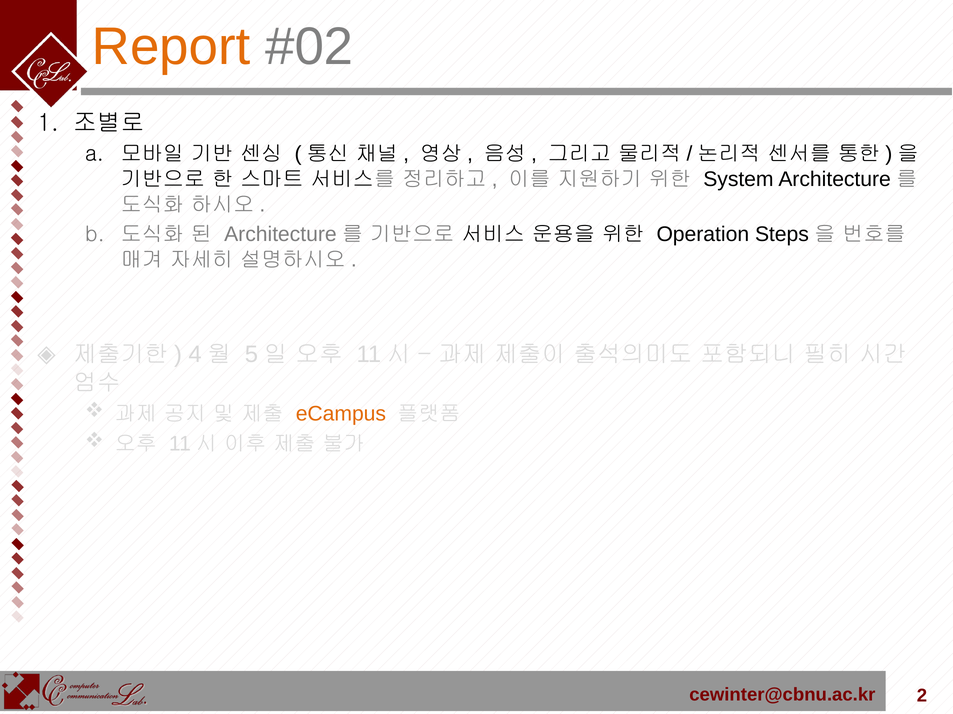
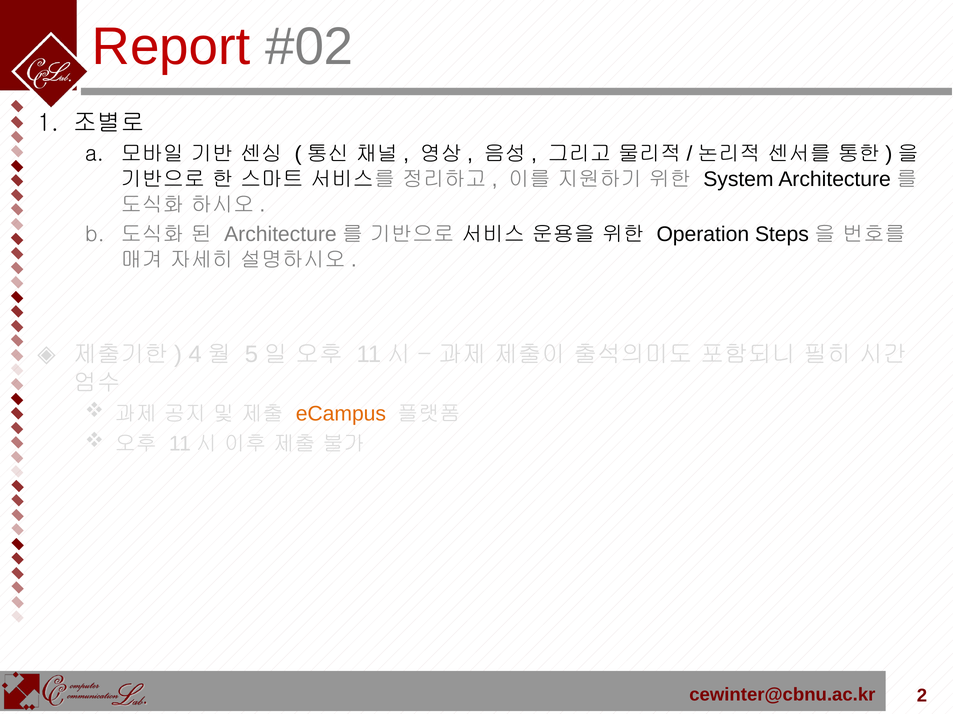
Report colour: orange -> red (171, 47)
